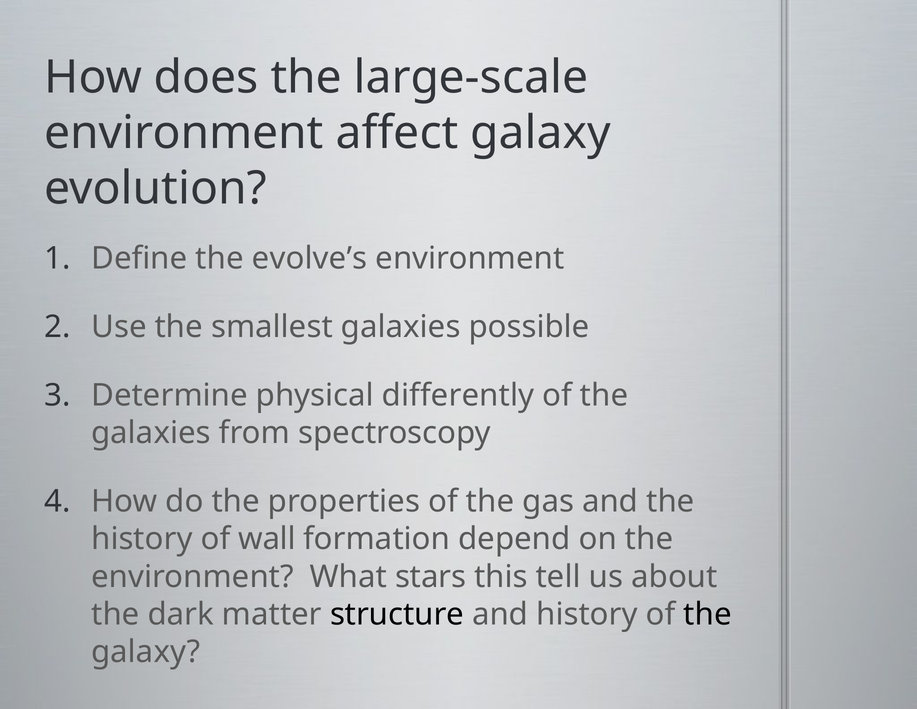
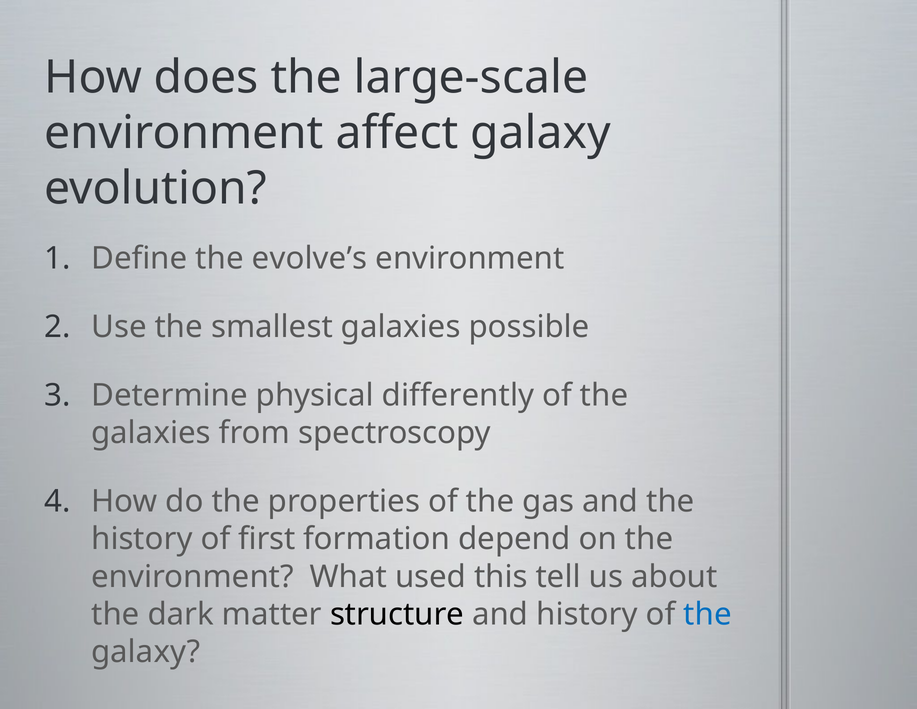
wall: wall -> first (267, 539)
stars: stars -> used (431, 576)
the colour: black -> blue (708, 614)
